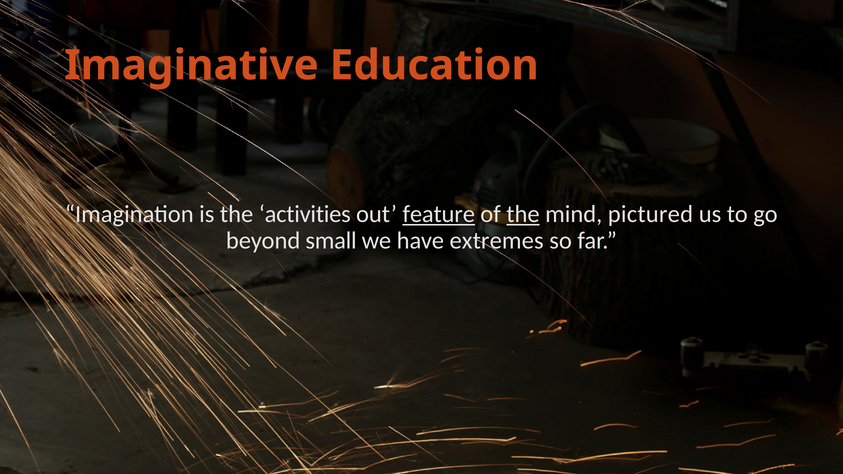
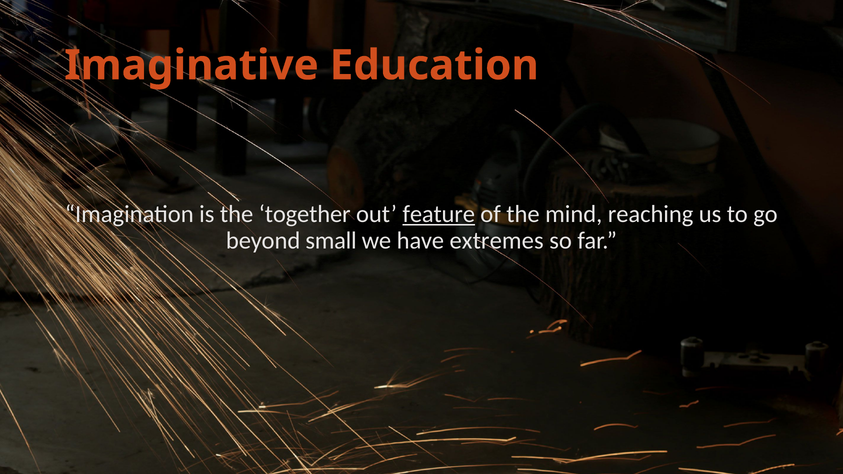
activities: activities -> together (305, 214)
the underline: present -> none (523, 214)
pictured: pictured -> reaching (651, 214)
